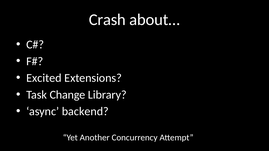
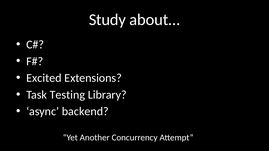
Crash: Crash -> Study (107, 20)
Change: Change -> Testing (67, 95)
